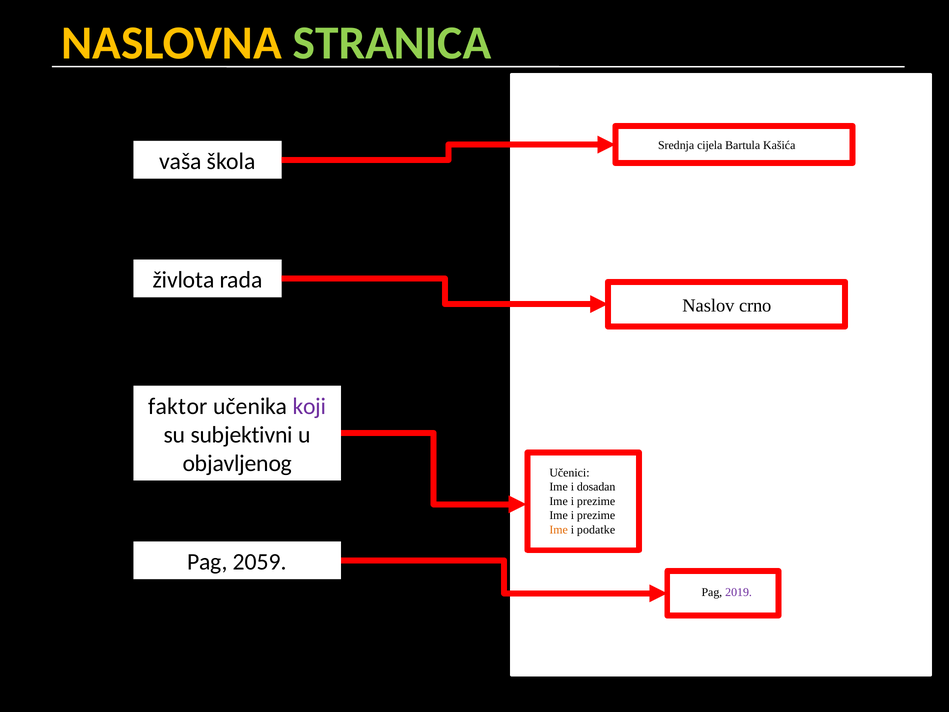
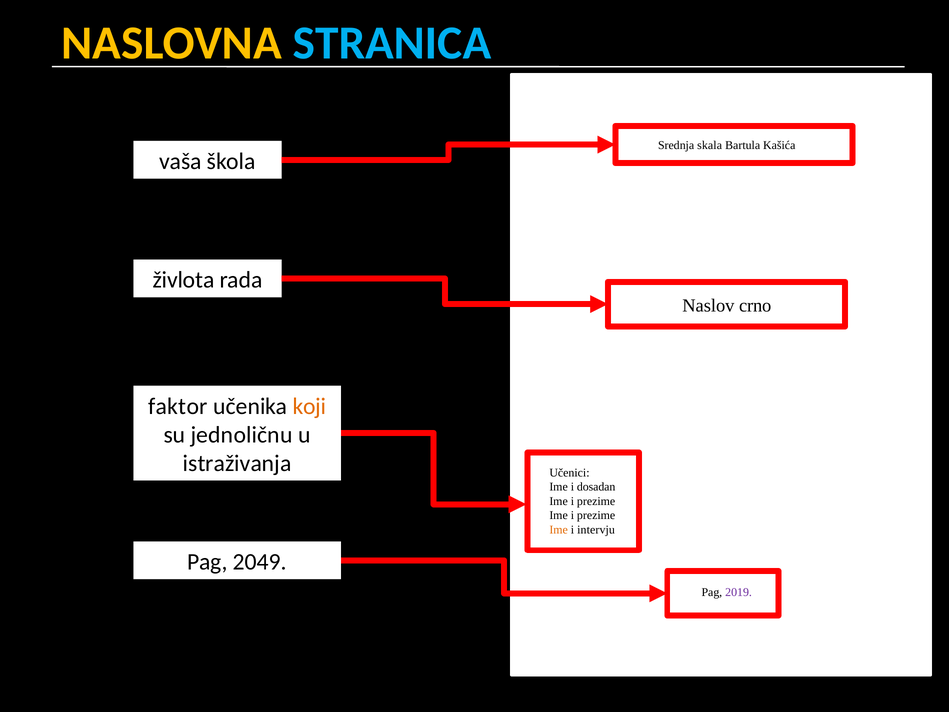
STRANICA colour: light green -> light blue (392, 43)
cijela: cijela -> skala (710, 145)
koji colour: purple -> orange (309, 406)
subjektivni: subjektivni -> jednoličnu (242, 435)
objavljenog: objavljenog -> istraživanja (237, 463)
podatke: podatke -> intervju (596, 530)
2059: 2059 -> 2049 (260, 562)
